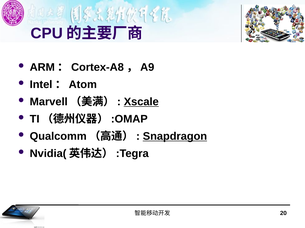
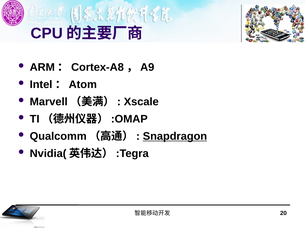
Xscale underline: present -> none (141, 102)
